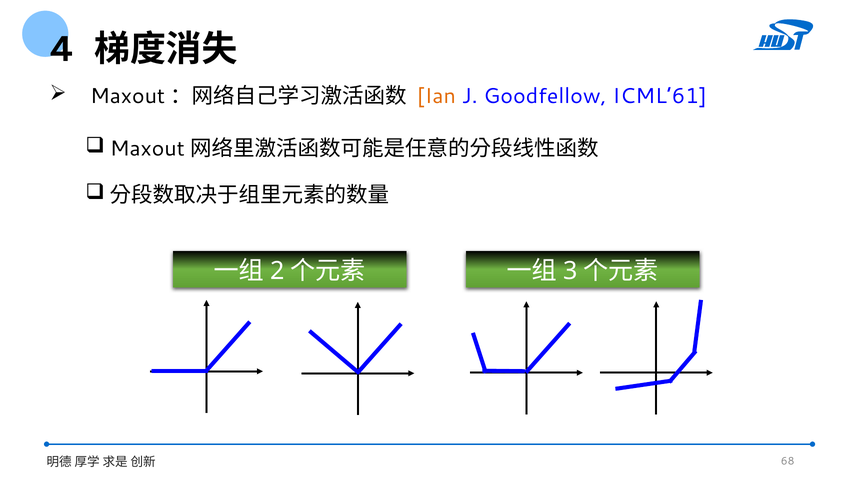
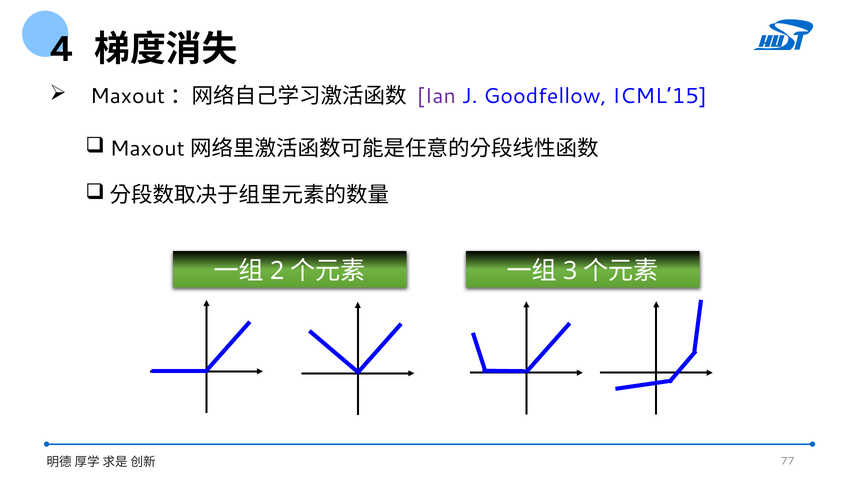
Ian colour: orange -> purple (436, 96)
ICML’61: ICML’61 -> ICML’15 (660, 96)
68: 68 -> 77 (788, 461)
